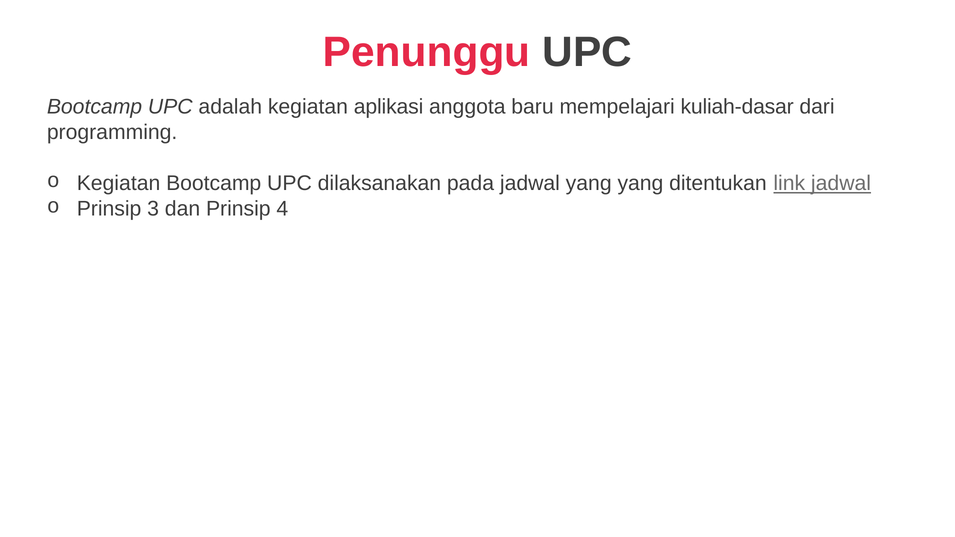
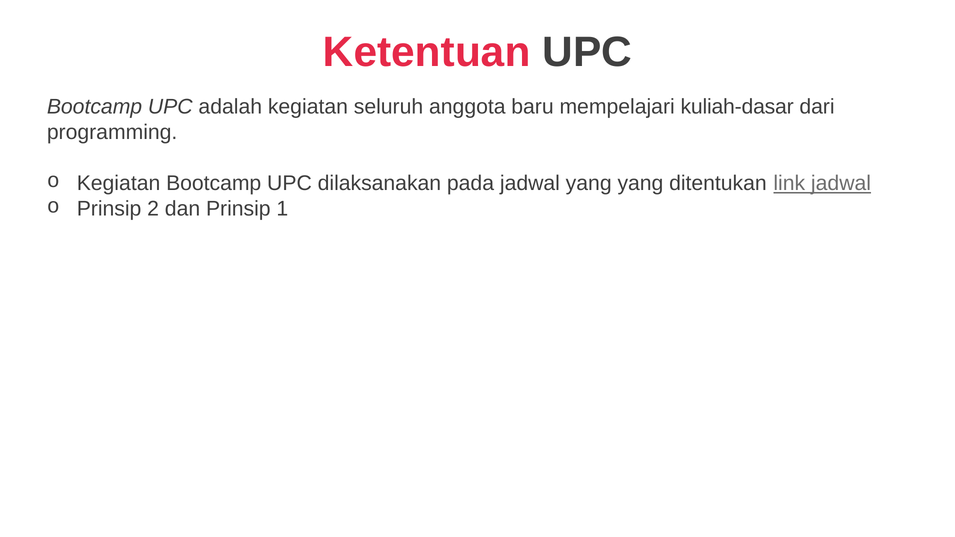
Penunggu: Penunggu -> Ketentuan (427, 52)
aplikasi: aplikasi -> seluruh (389, 107)
3: 3 -> 2 (153, 209)
4: 4 -> 1 (282, 209)
